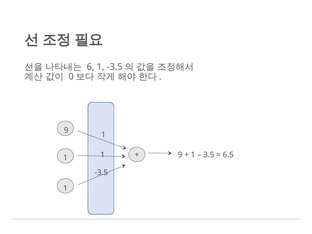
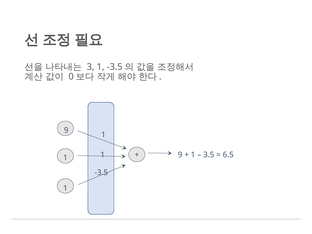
6: 6 -> 3 (91, 67)
